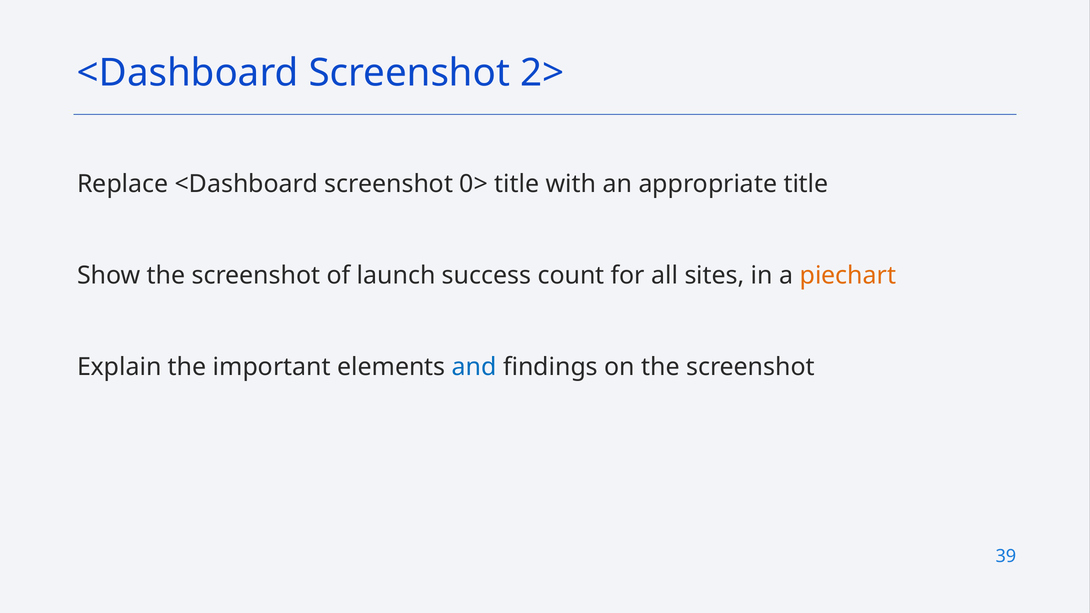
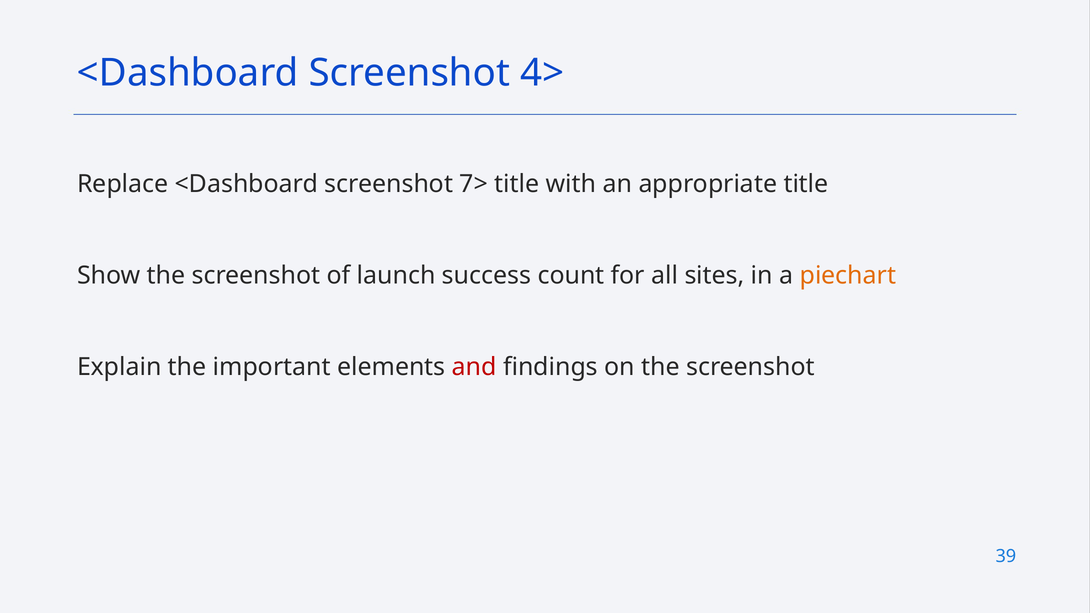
2>: 2> -> 4> (542, 73)
0>: 0> -> 7> (474, 184)
and colour: blue -> red (474, 367)
